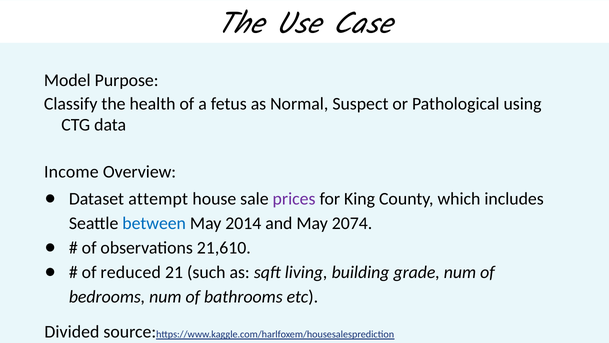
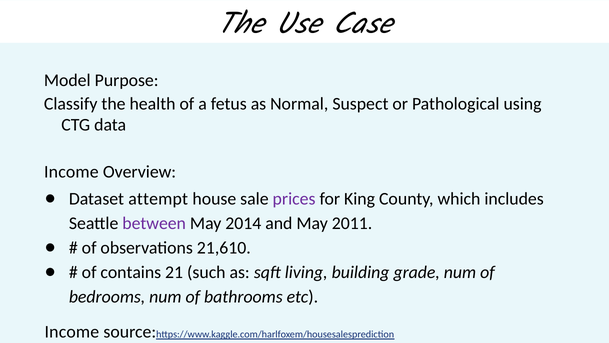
between colour: blue -> purple (154, 223)
2074: 2074 -> 2011 (352, 223)
reduced: reduced -> contains (131, 272)
Divided: Divided -> Income (72, 331)
